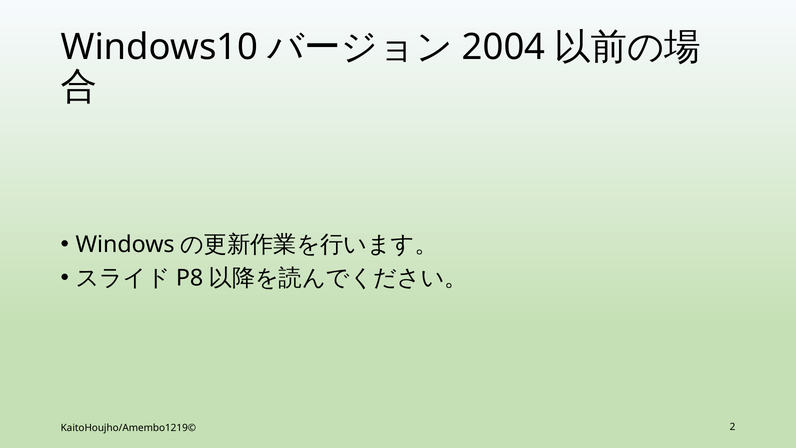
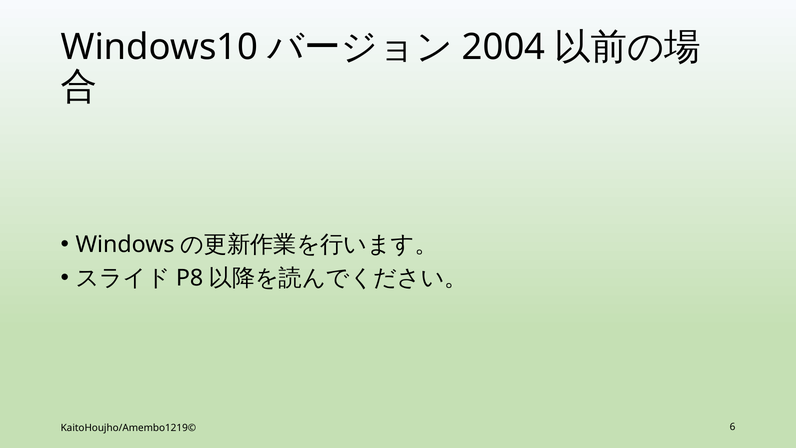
2: 2 -> 6 (732, 427)
